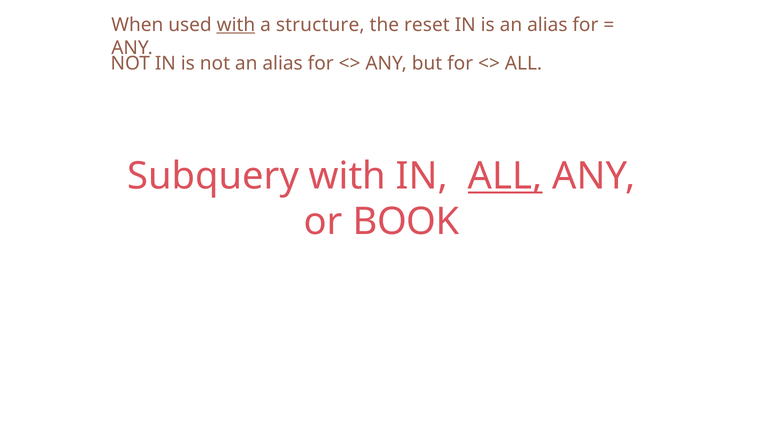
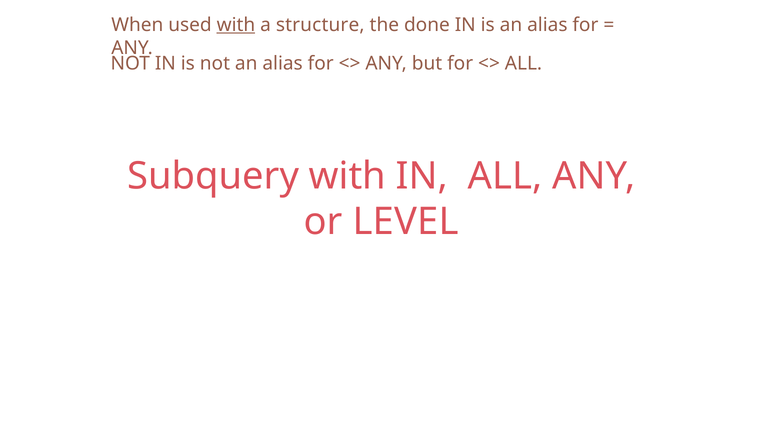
reset: reset -> done (427, 25)
ALL underline: present -> none (505, 176)
BOOK: BOOK -> LEVEL (406, 222)
